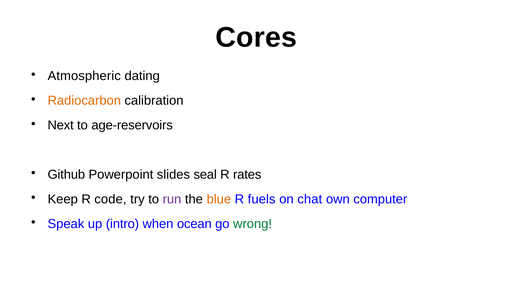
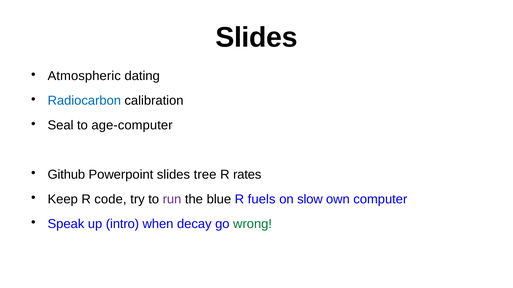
Cores: Cores -> Slides (256, 38)
Radiocarbon colour: orange -> blue (84, 101)
Next: Next -> Seal (61, 126)
age-reservoirs: age-reservoirs -> age-computer (132, 126)
seal: seal -> tree (205, 175)
blue colour: orange -> black (219, 200)
chat: chat -> slow (310, 200)
ocean: ocean -> decay (194, 224)
